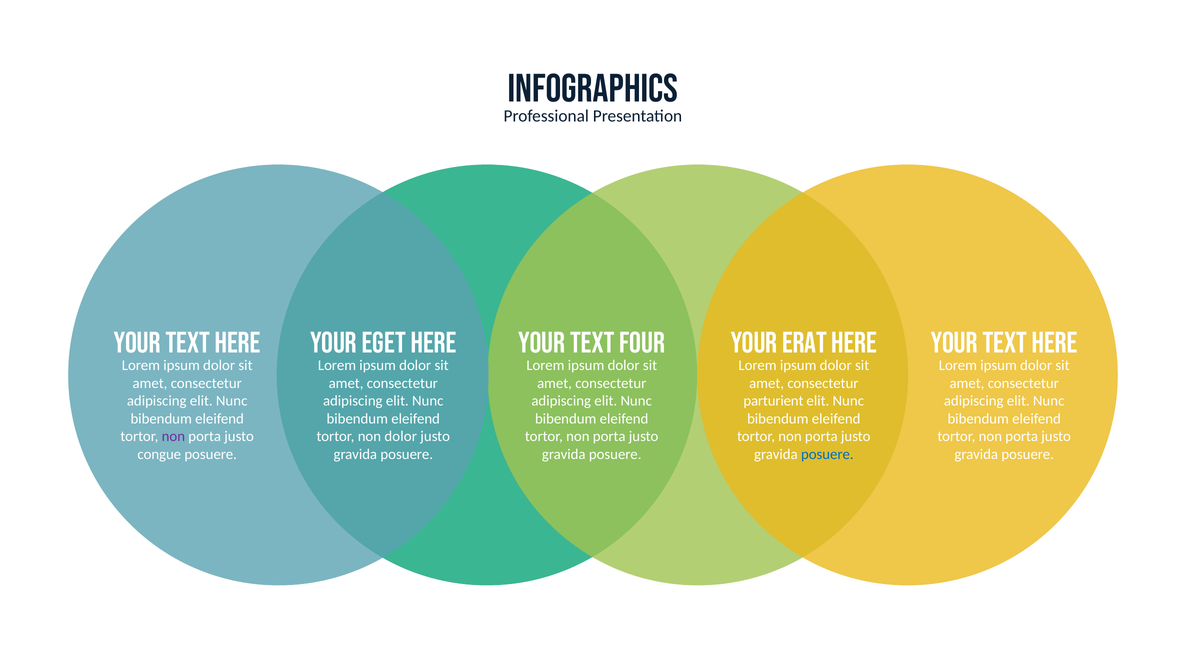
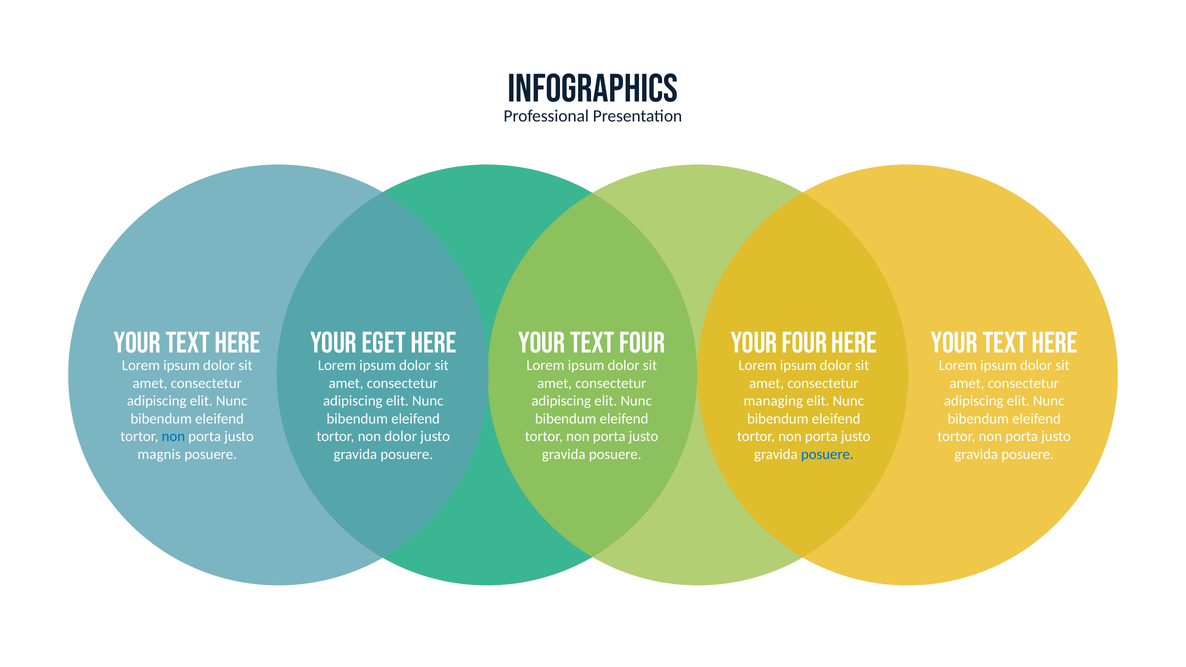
Your erat: erat -> four (805, 343)
parturient: parturient -> managing (773, 401)
non colour: purple -> blue (173, 437)
congue: congue -> magnis (159, 454)
